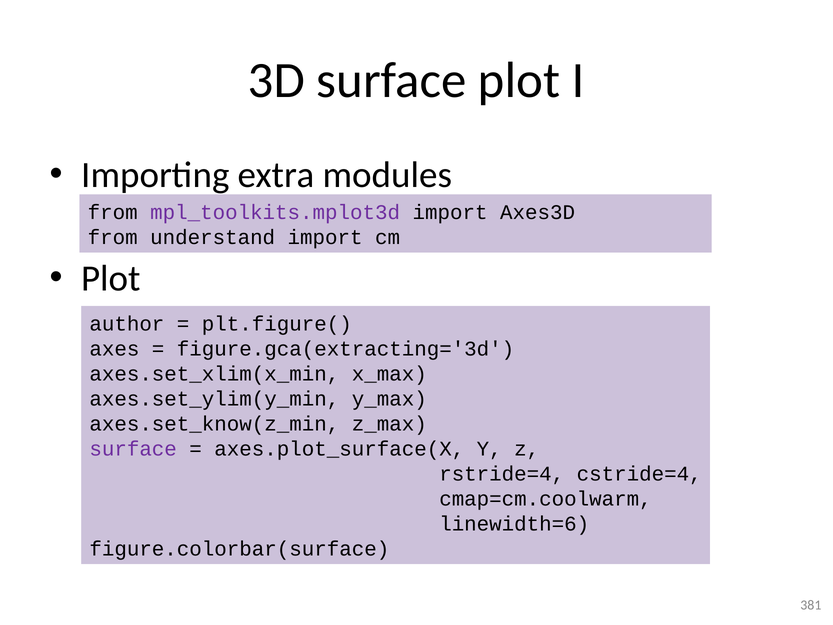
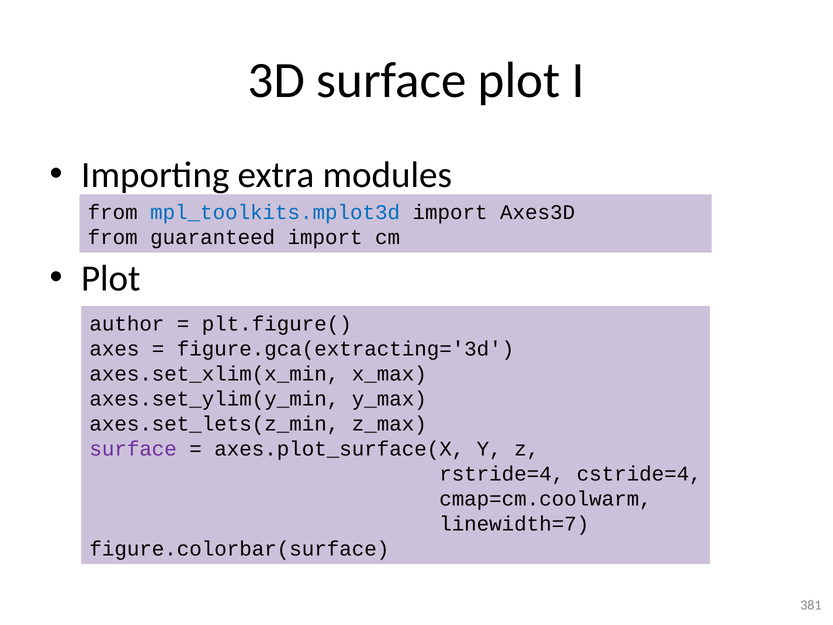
mpl_toolkits.mplot3d colour: purple -> blue (275, 212)
understand: understand -> guaranteed (213, 237)
axes.set_know(z_min: axes.set_know(z_min -> axes.set_lets(z_min (214, 424)
linewidth=6: linewidth=6 -> linewidth=7 (514, 524)
